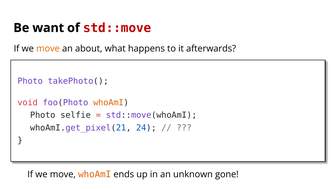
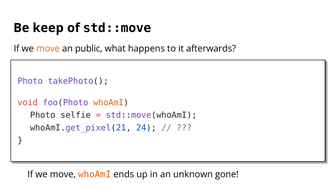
want: want -> keep (48, 28)
std::move colour: red -> black (117, 28)
about: about -> public (89, 49)
